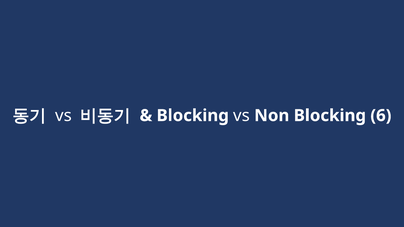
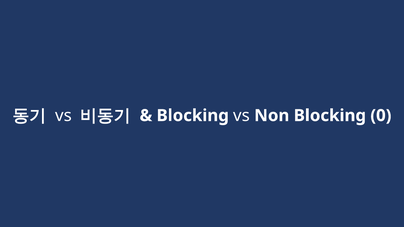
6: 6 -> 0 (381, 116)
